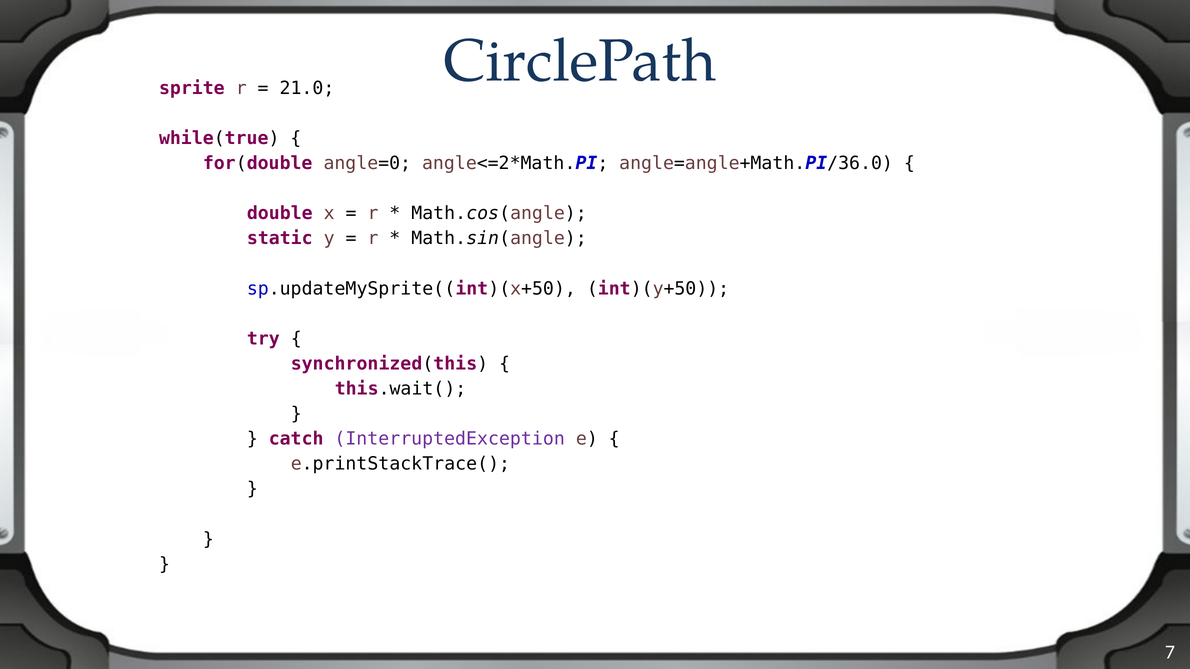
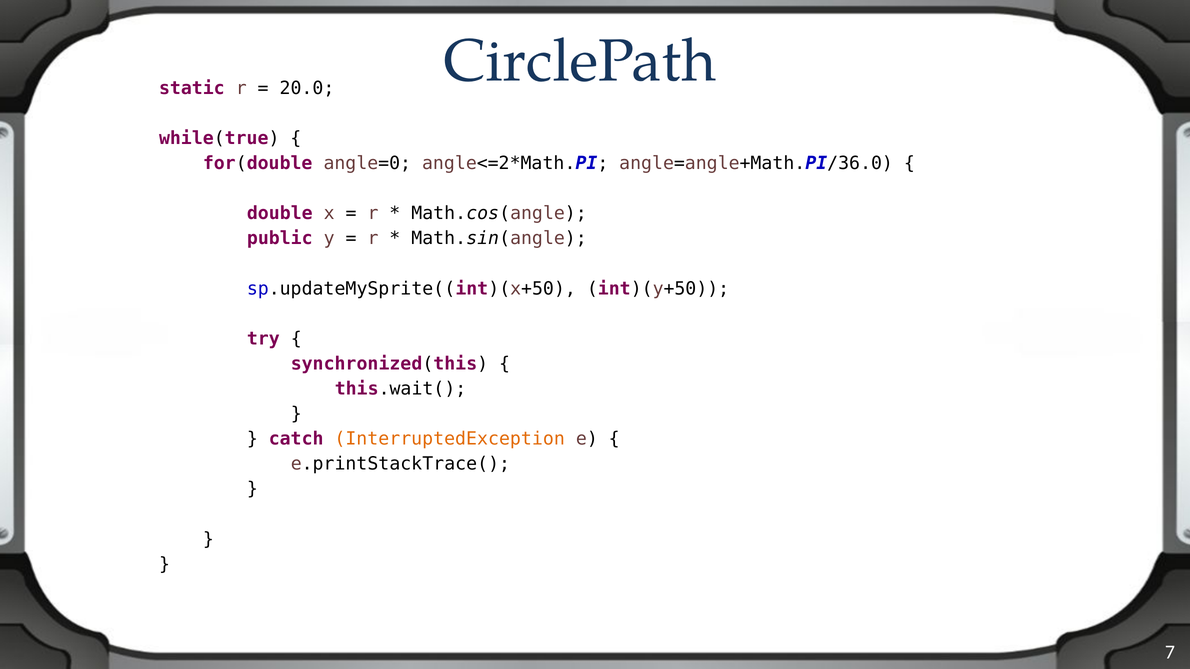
sprite: sprite -> static (192, 88)
21.0: 21.0 -> 20.0 (307, 88)
static: static -> public (280, 239)
InterruptedException colour: purple -> orange (450, 439)
